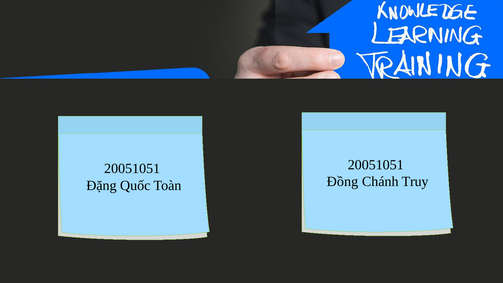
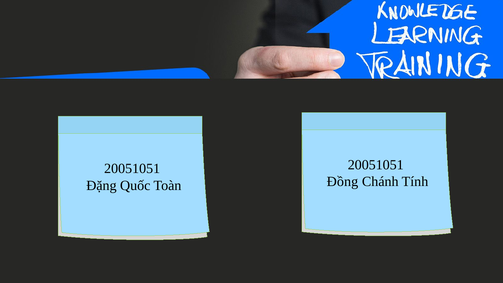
Truy: Truy -> Tính (415, 182)
